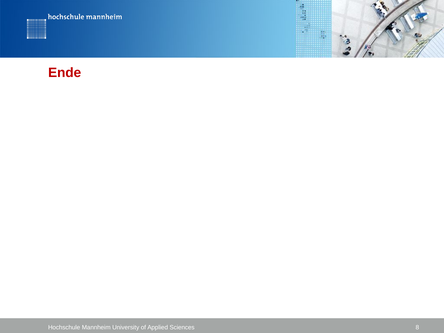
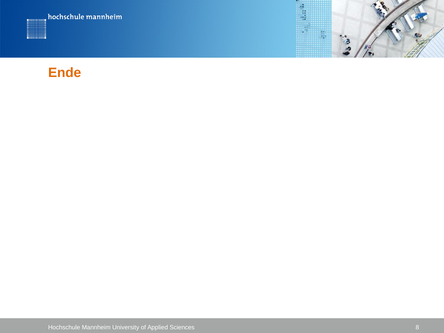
Ende colour: red -> orange (65, 73)
